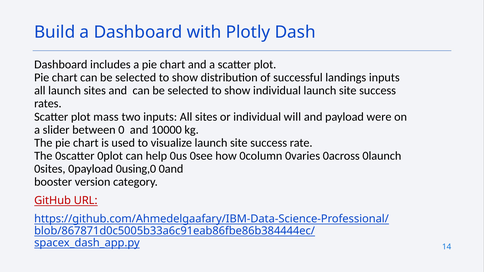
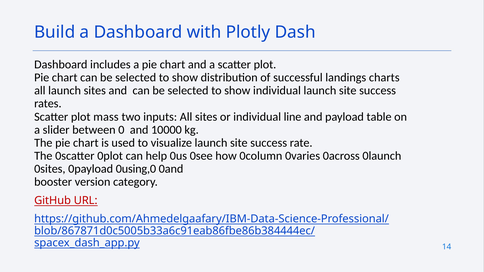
landings inputs: inputs -> charts (384, 78)
will: will -> line (293, 117)
were: were -> table (379, 117)
